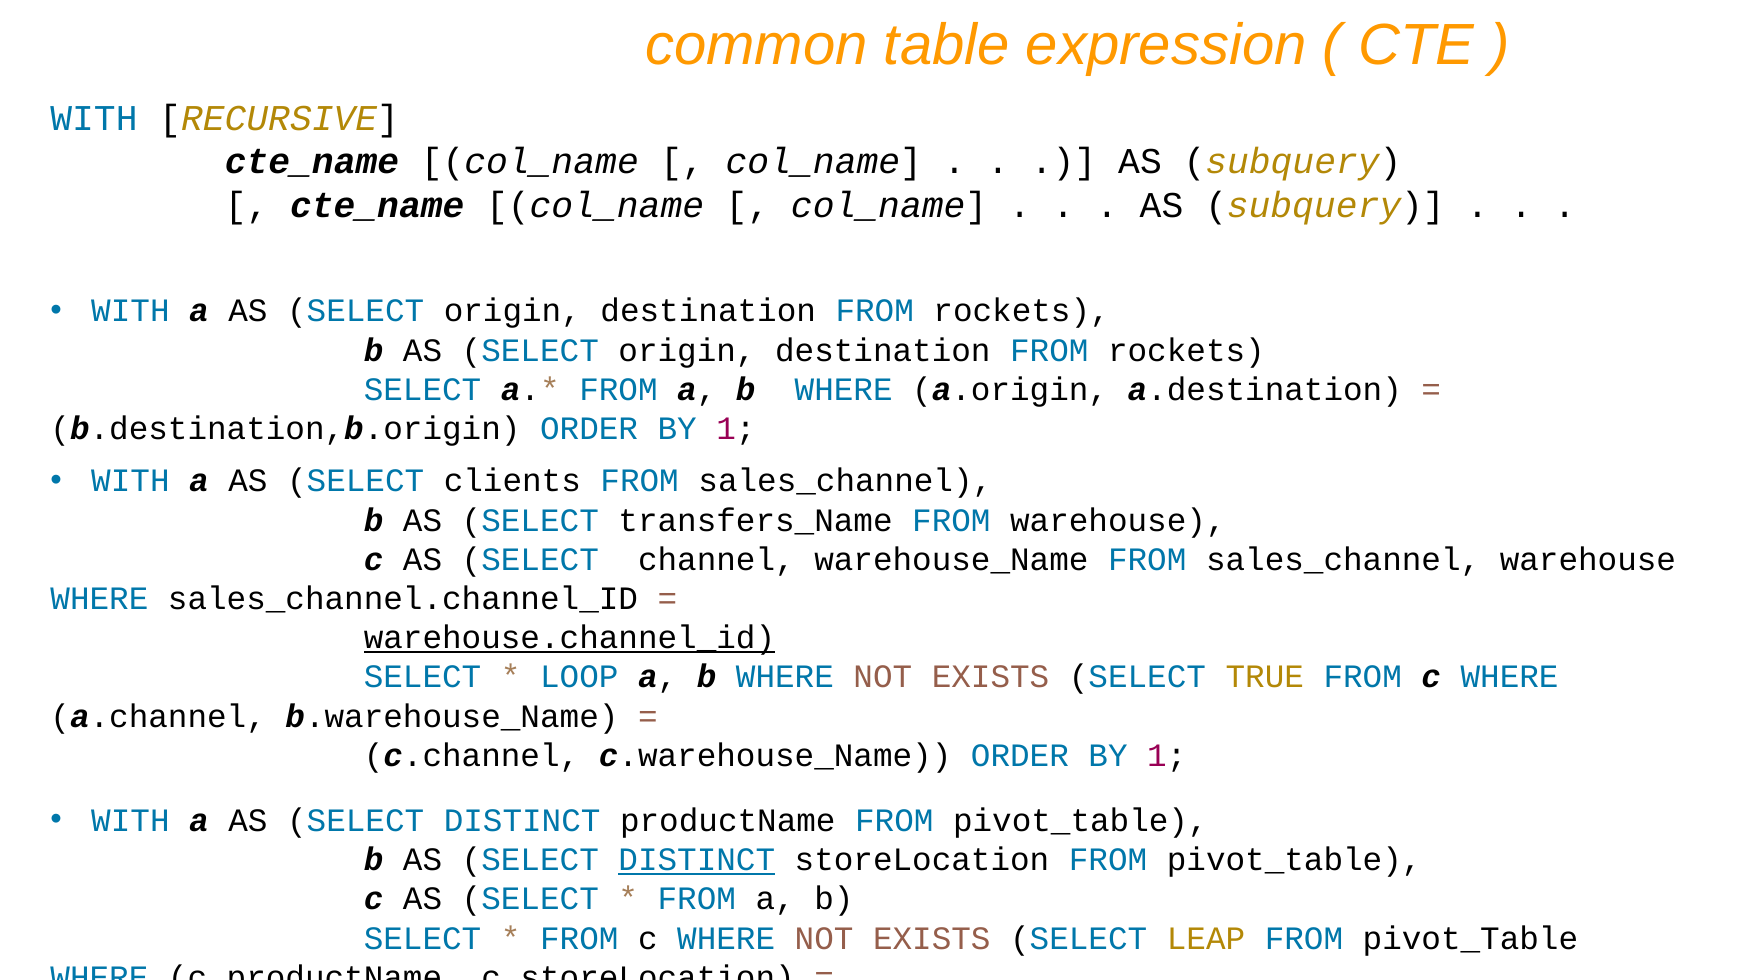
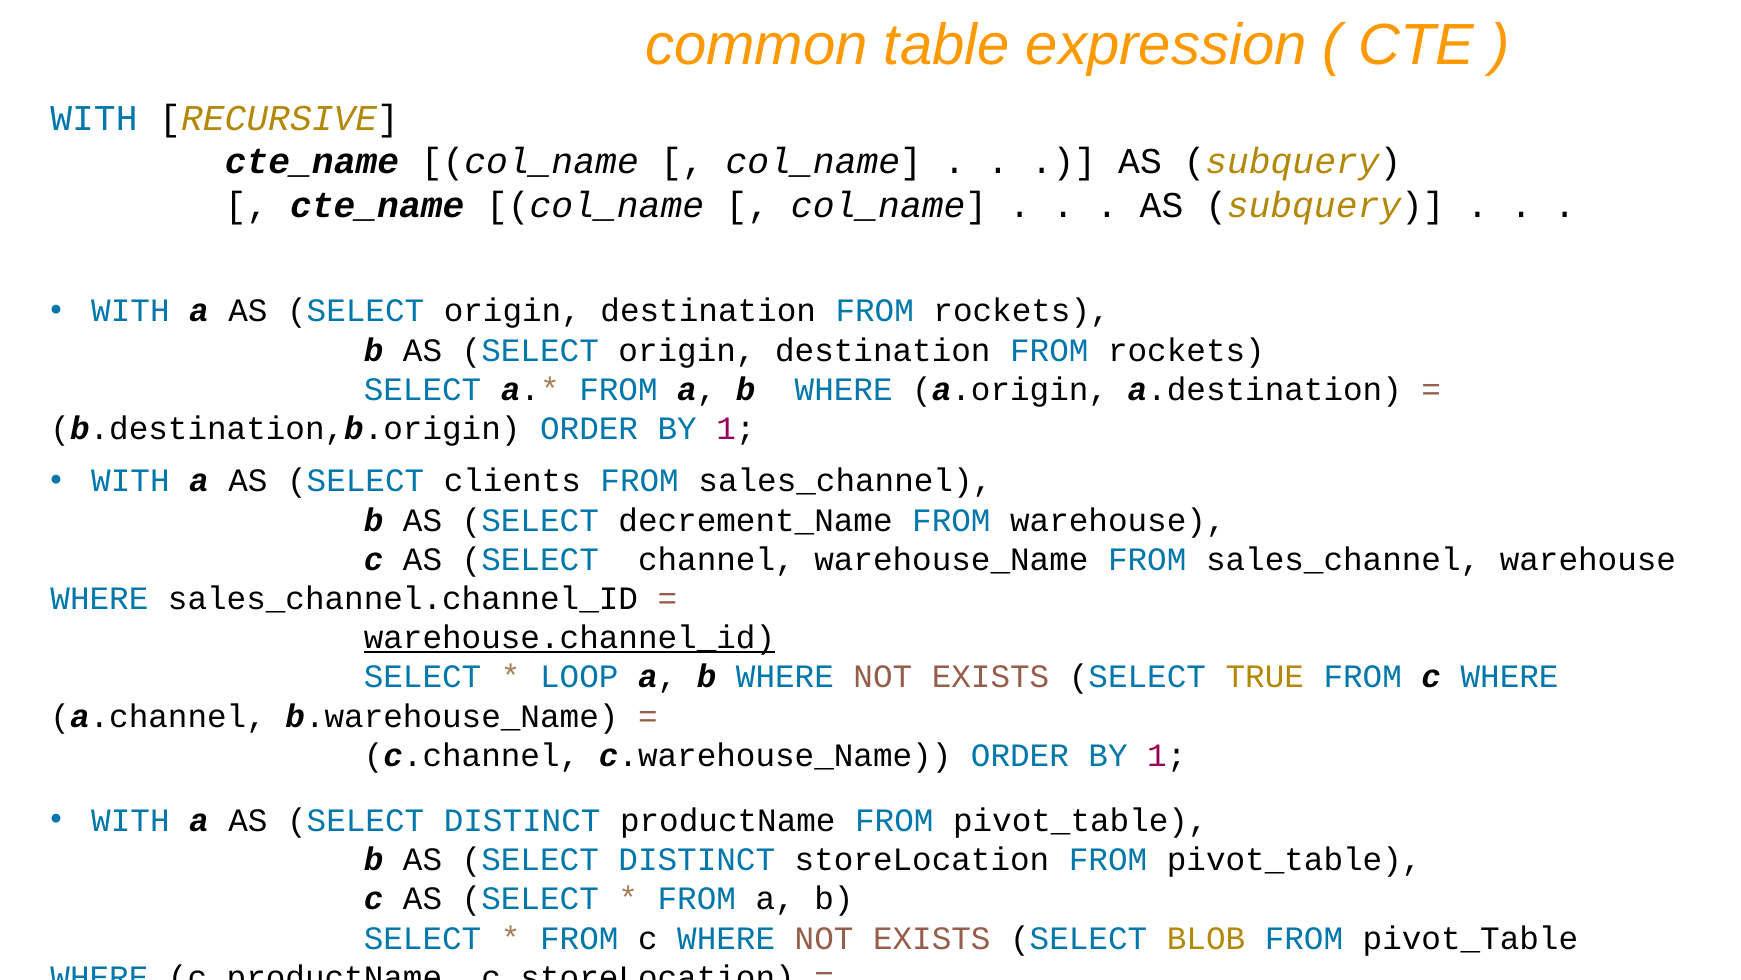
transfers_Name: transfers_Name -> decrement_Name (756, 520)
DISTINCT underline: present -> none (697, 859)
LEAP: LEAP -> BLOB (1206, 938)
